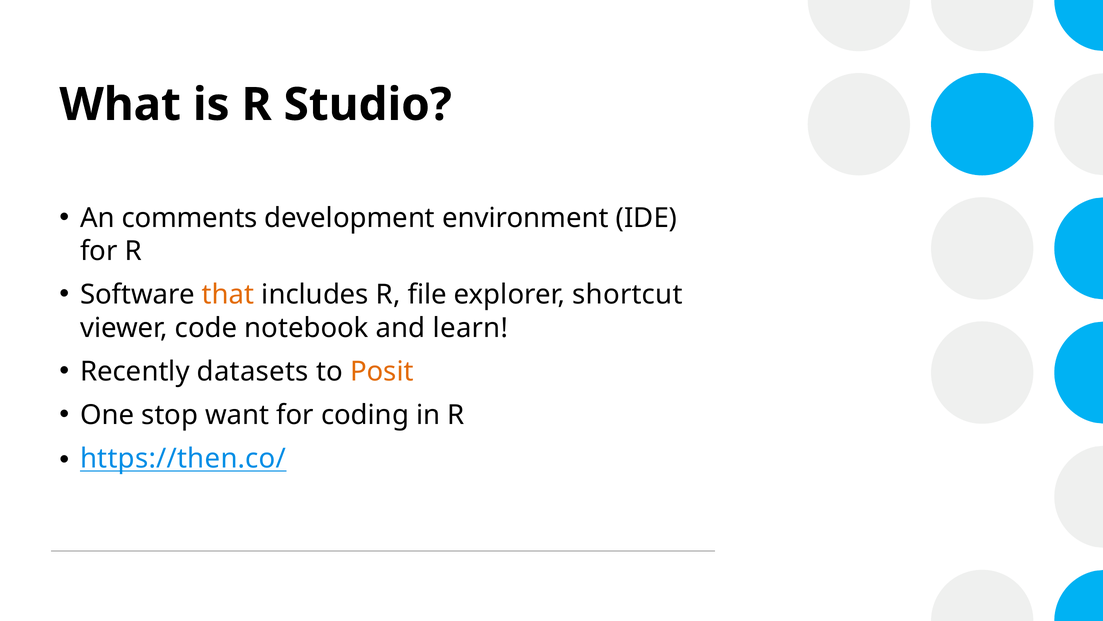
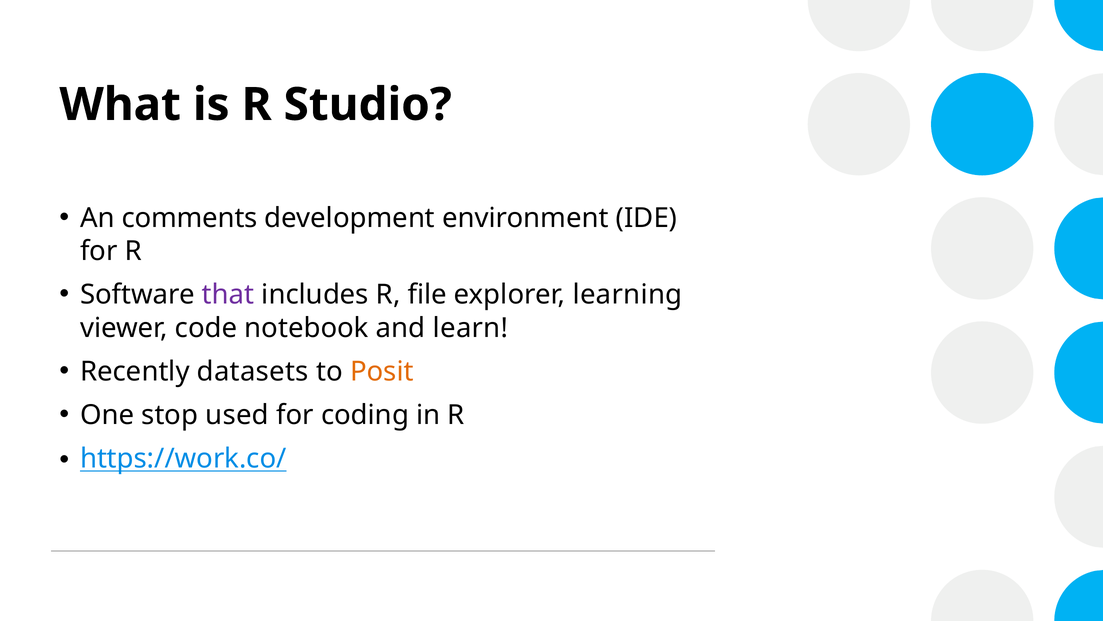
that colour: orange -> purple (228, 295)
shortcut: shortcut -> learning (627, 295)
want: want -> used (237, 415)
https://then.co/: https://then.co/ -> https://work.co/ (183, 458)
